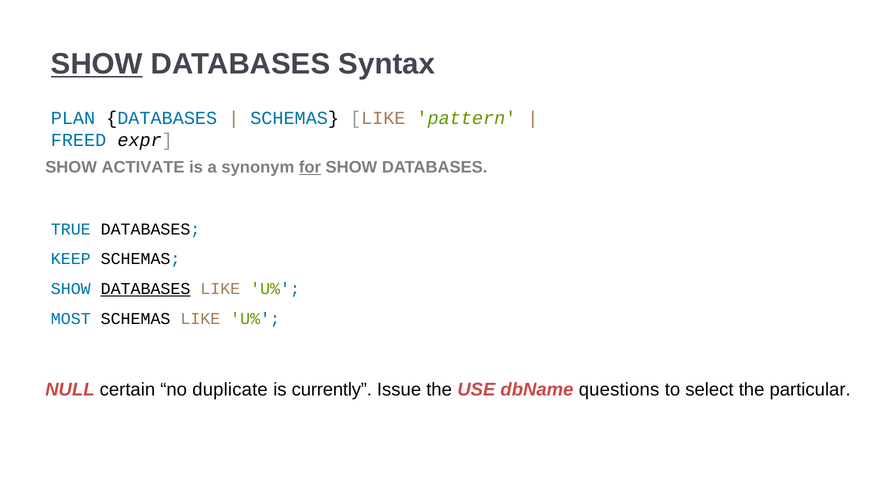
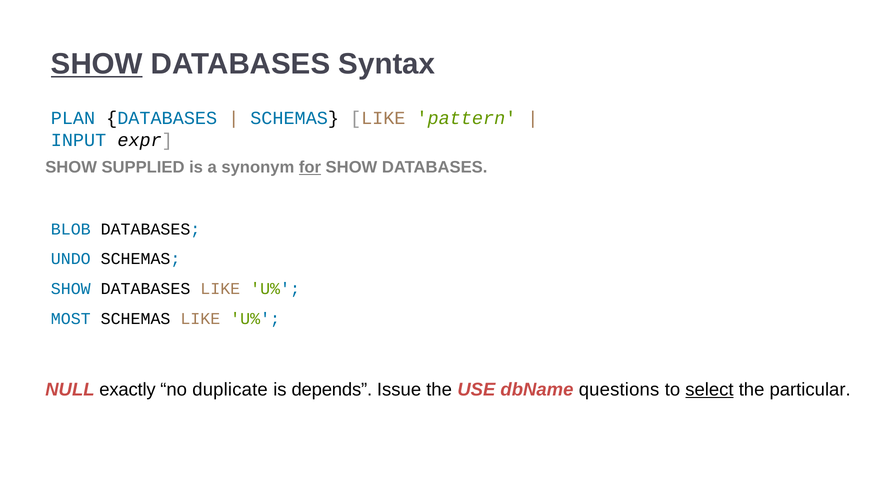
FREED: FREED -> INPUT (79, 140)
ACTIVATE: ACTIVATE -> SUPPLIED (143, 167)
TRUE: TRUE -> BLOB (71, 229)
KEEP: KEEP -> UNDO (71, 259)
DATABASES underline: present -> none (146, 289)
certain: certain -> exactly (128, 390)
currently: currently -> depends (332, 390)
select underline: none -> present (709, 390)
